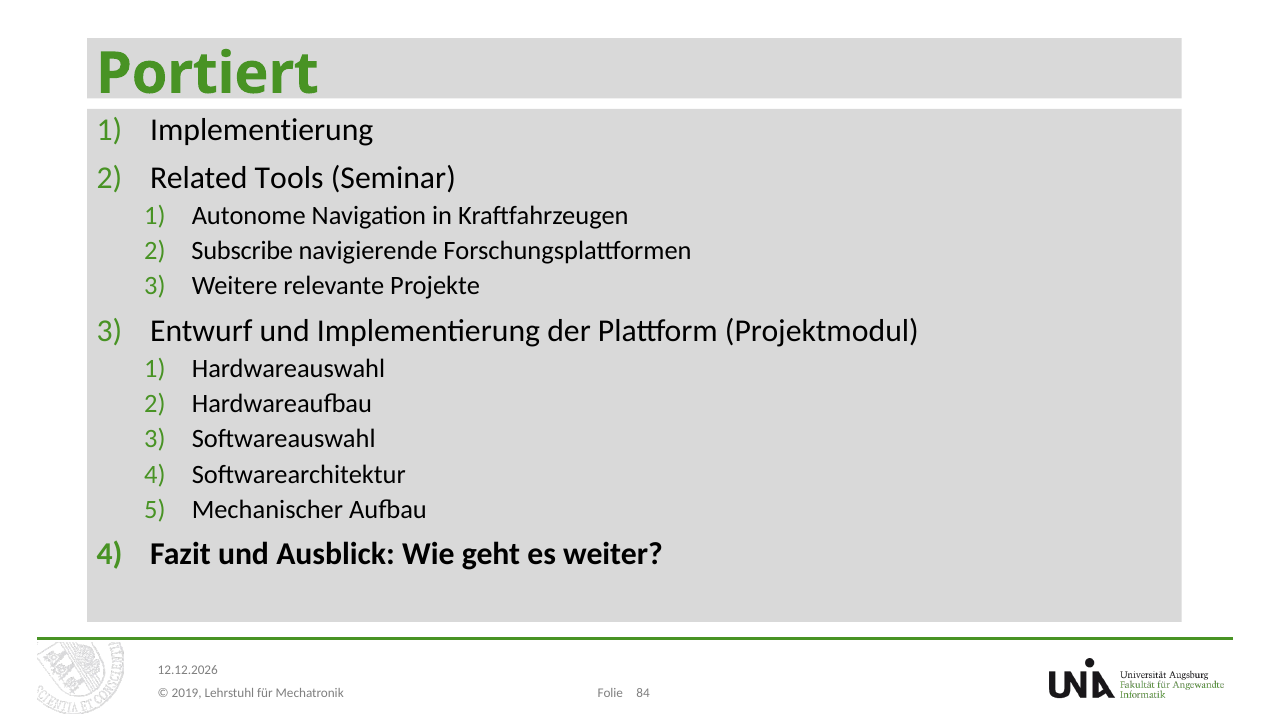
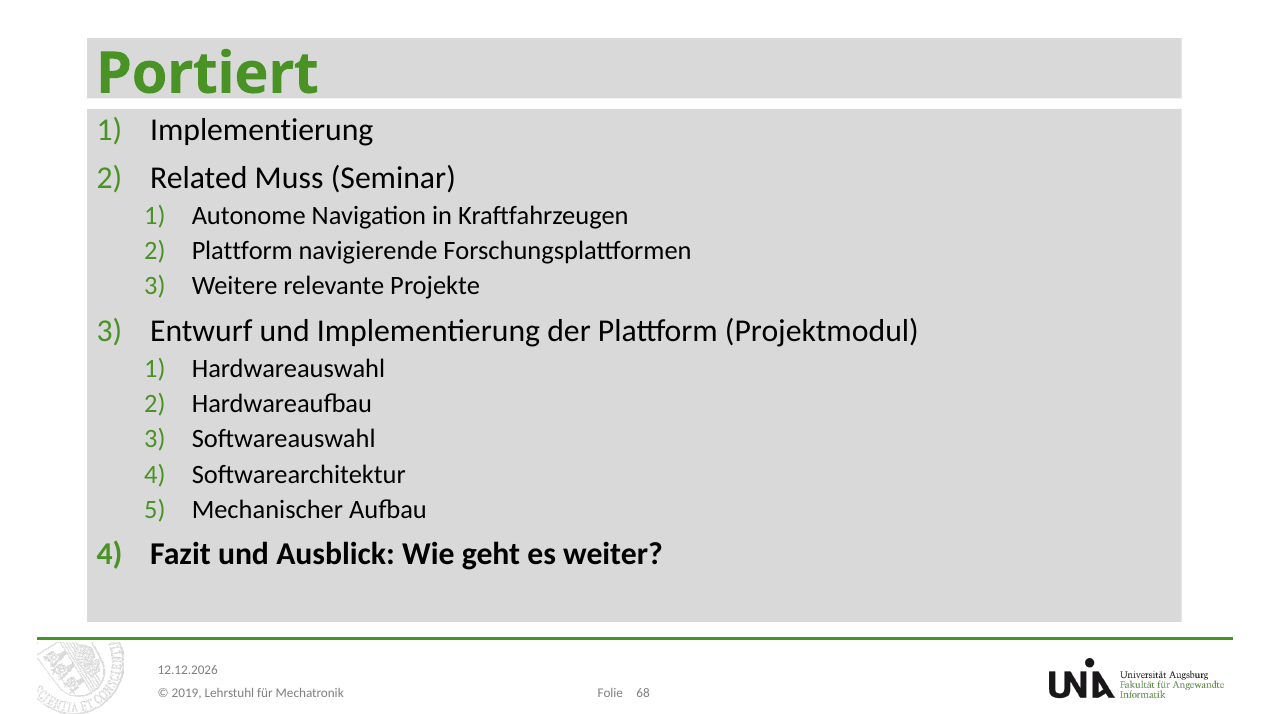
Tools: Tools -> Muss (289, 178)
Subscribe: Subscribe -> Plattform (242, 251)
84: 84 -> 68 (643, 693)
